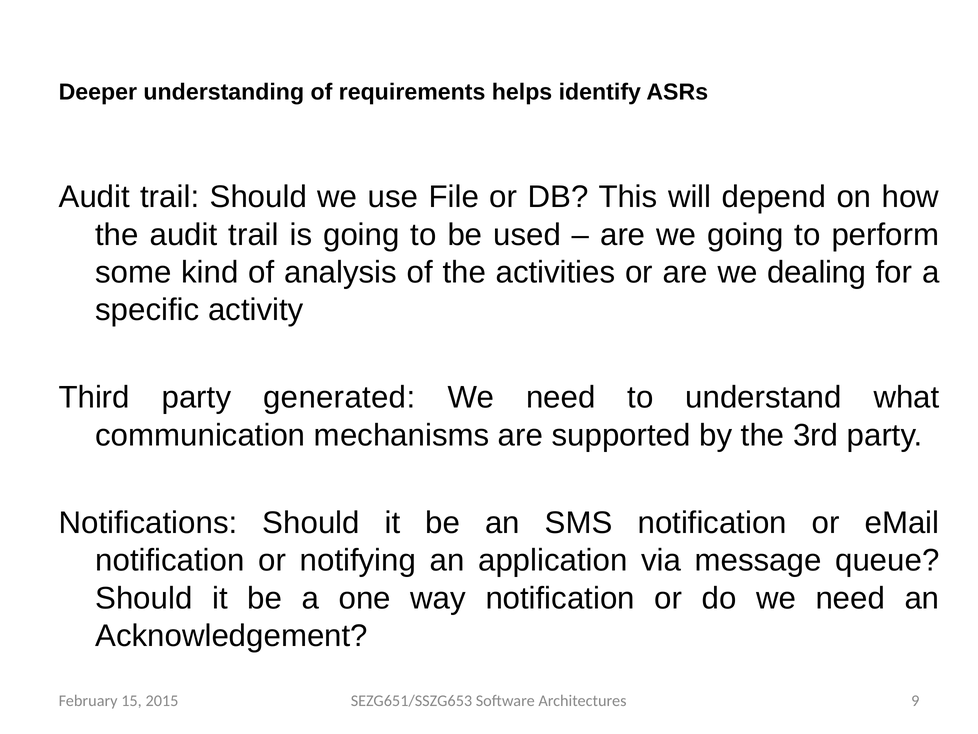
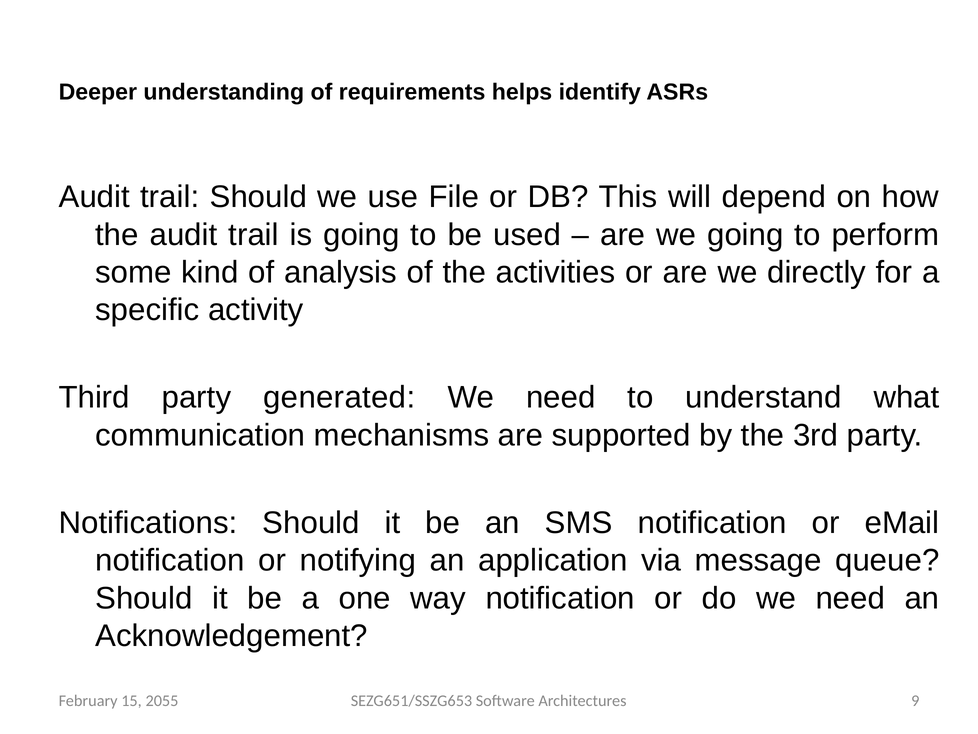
dealing: dealing -> directly (817, 272)
2015: 2015 -> 2055 (162, 700)
